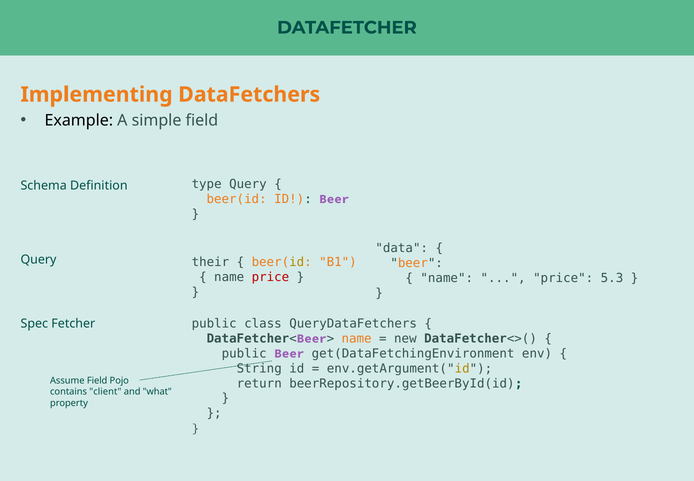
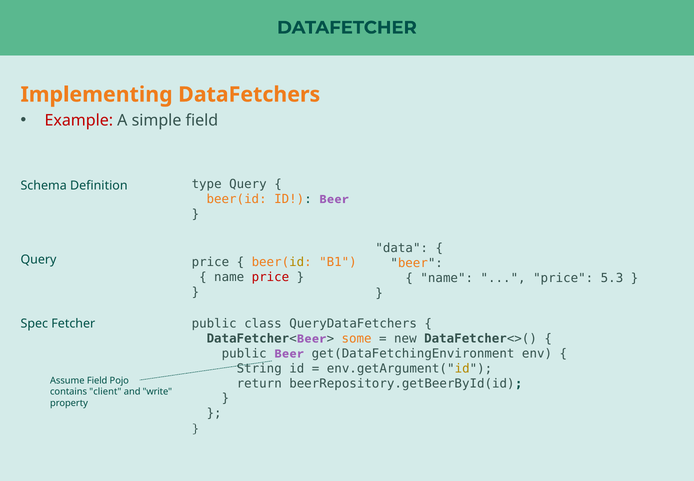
Example colour: black -> red (79, 120)
their: their -> price (210, 262)
name: name -> some (357, 338)
what: what -> write (157, 391)
